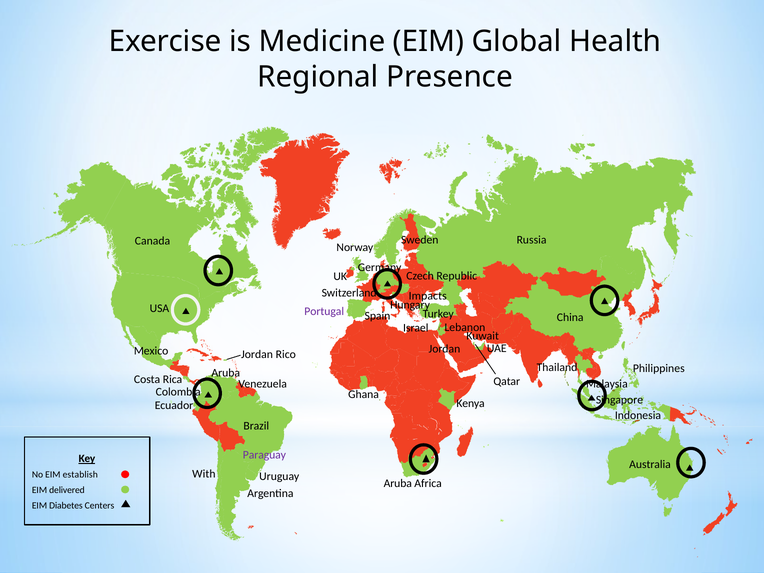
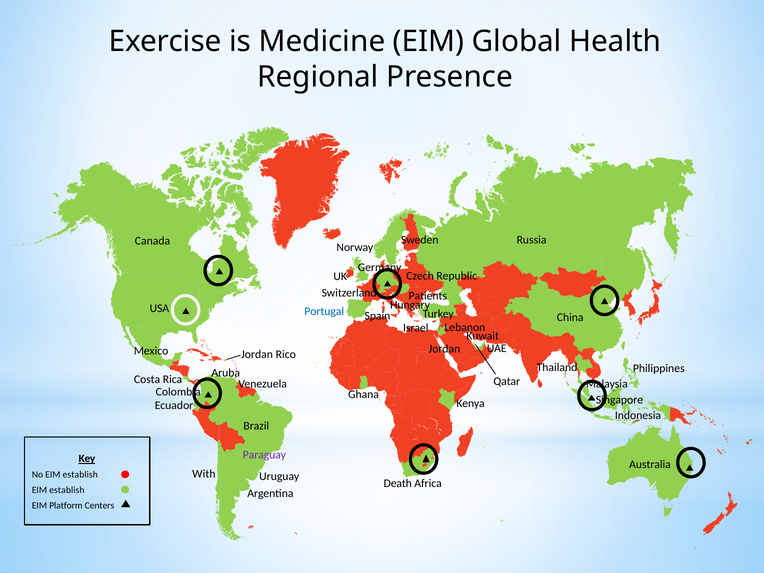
Impacts: Impacts -> Patients (428, 296)
Portugal colour: purple -> blue (324, 311)
Aruba: Aruba -> Death (398, 484)
delivered: delivered -> establish (67, 490)
Diabetes: Diabetes -> Platform (66, 505)
